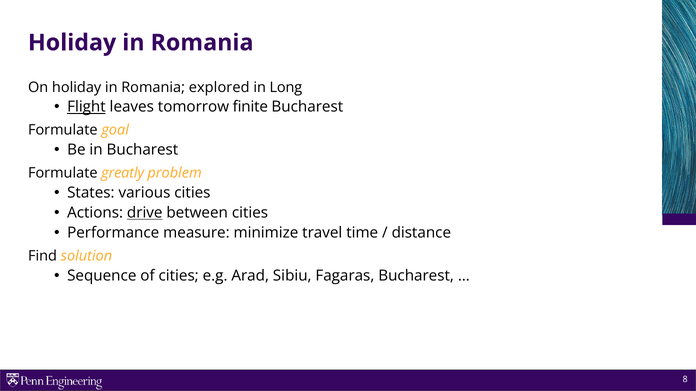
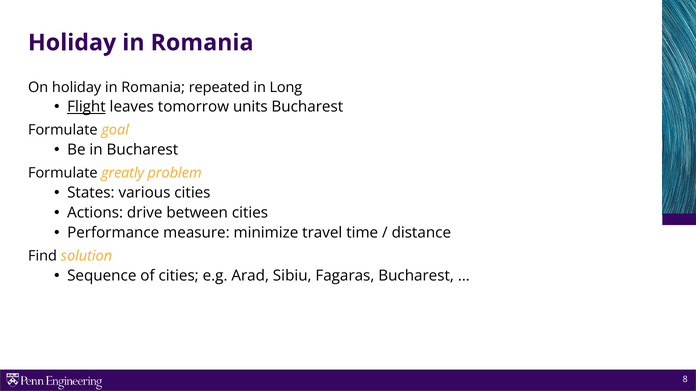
explored: explored -> repeated (219, 87)
finite: finite -> units (250, 107)
drive underline: present -> none (145, 213)
